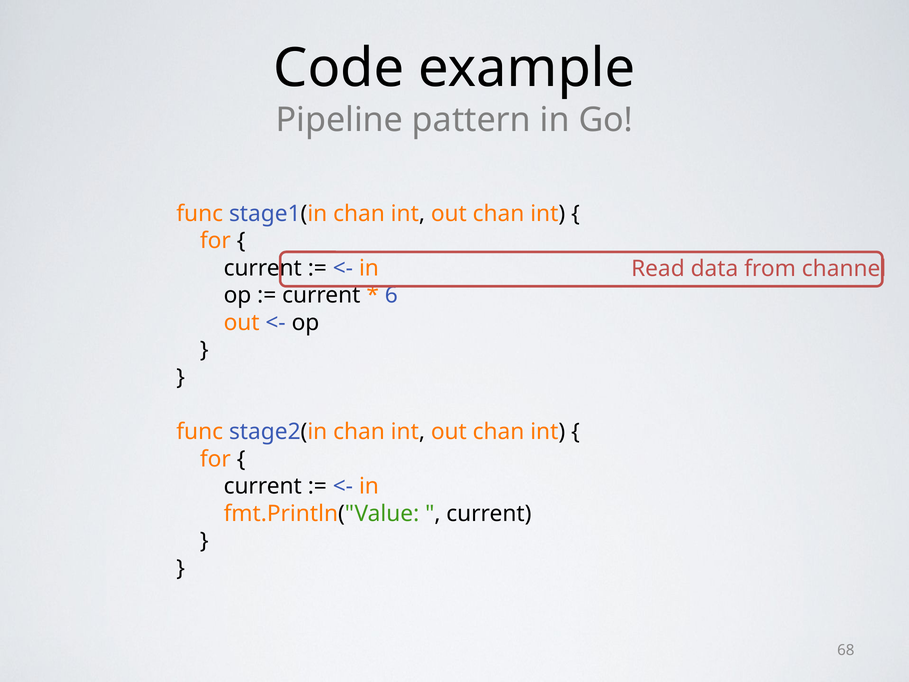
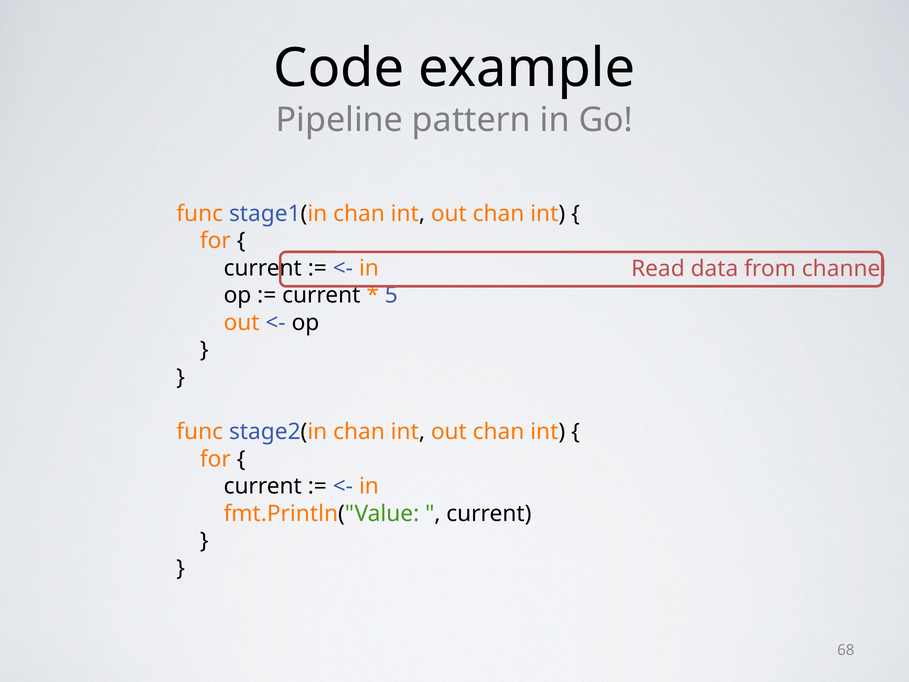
6: 6 -> 5 (391, 295)
